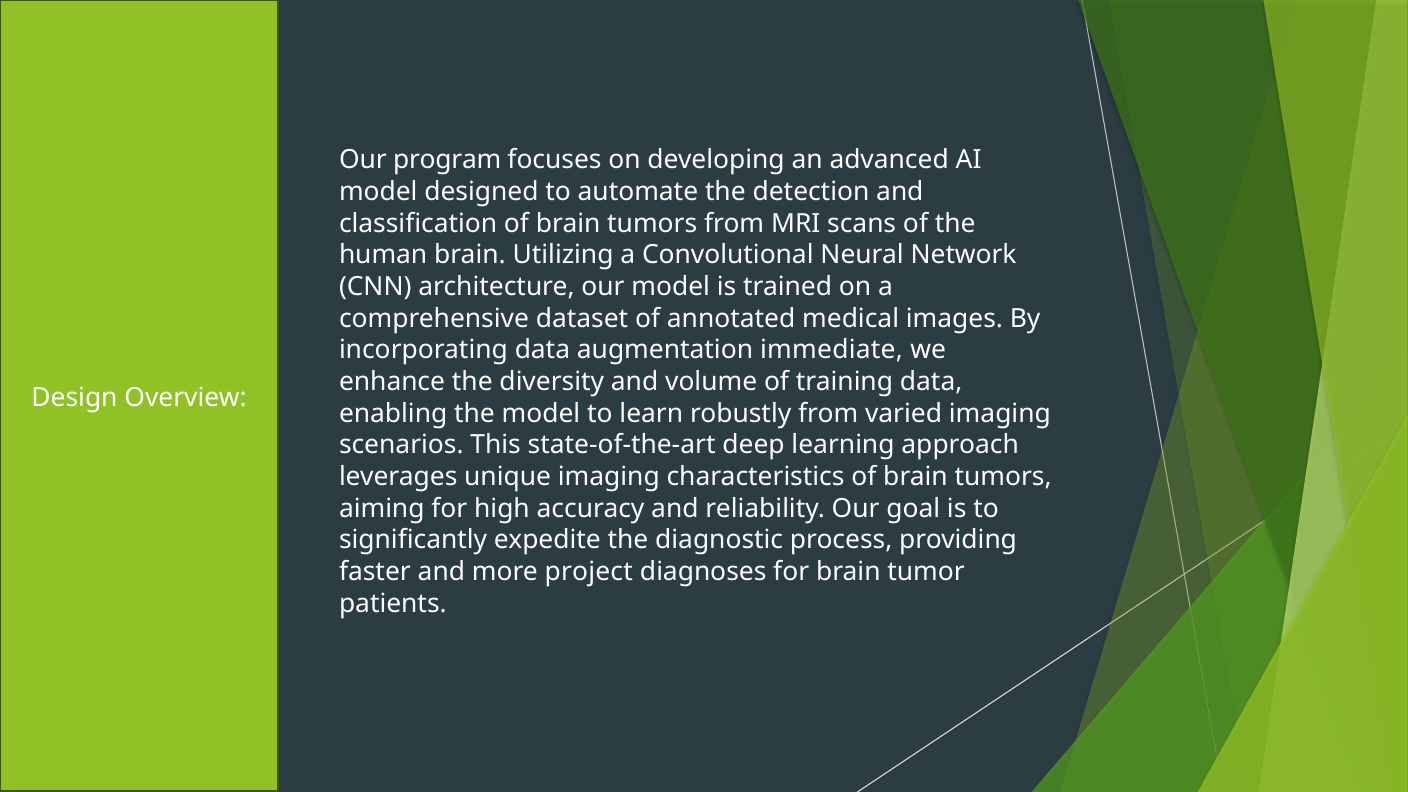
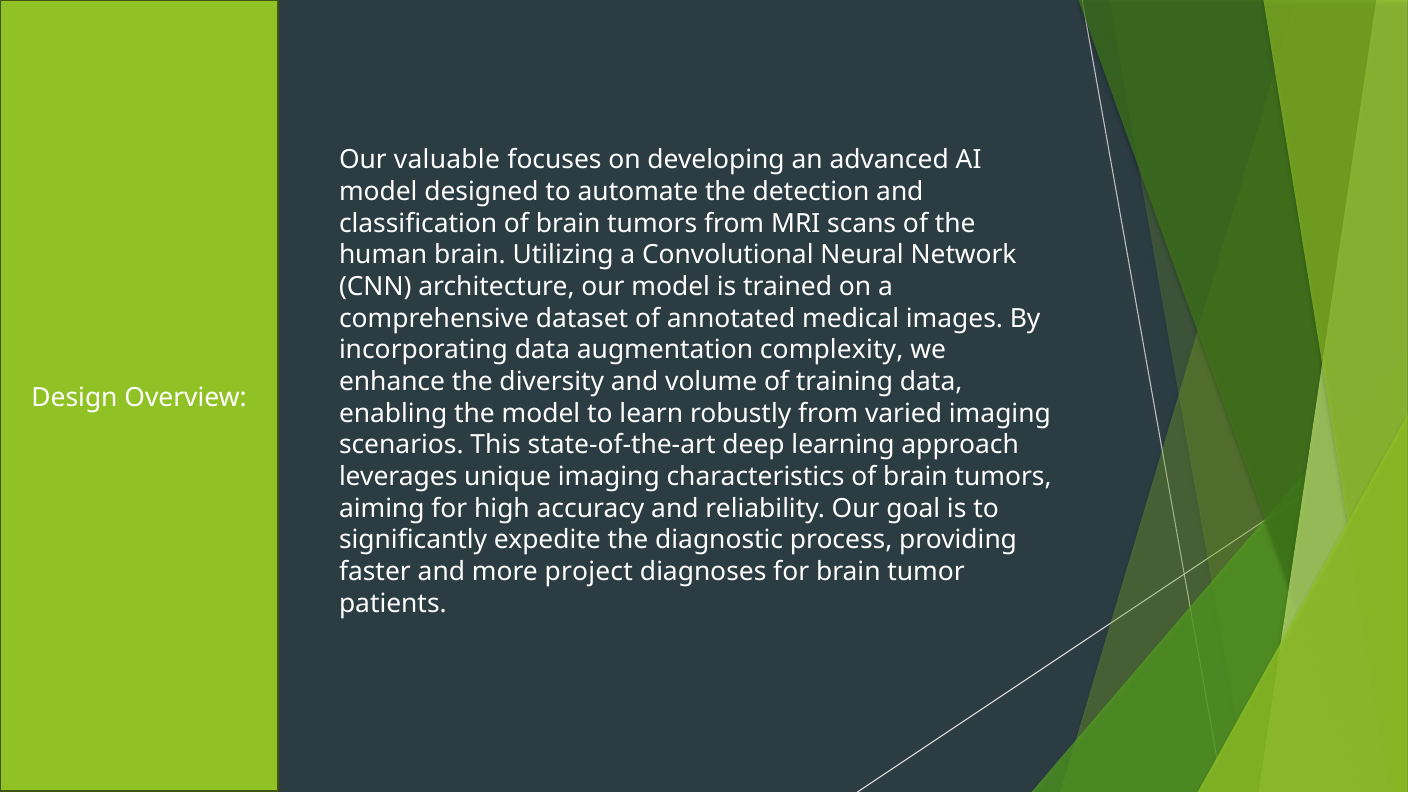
program: program -> valuable (447, 160)
immediate: immediate -> complexity (832, 350)
